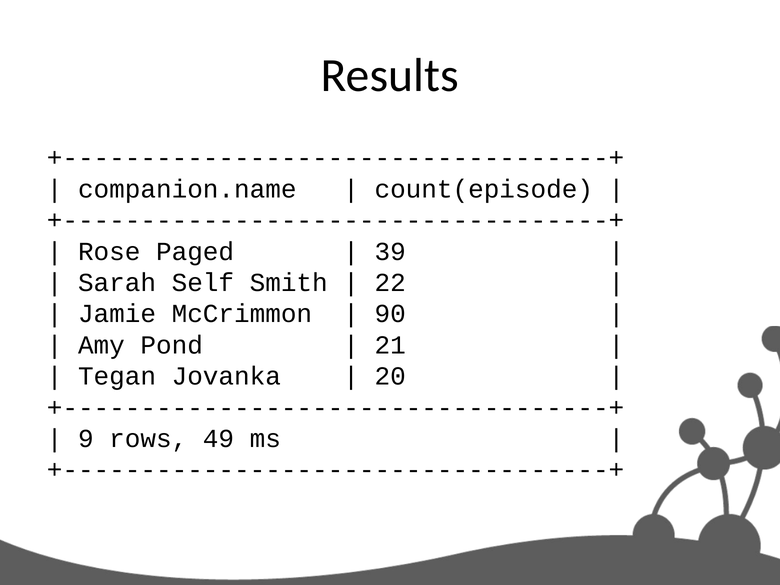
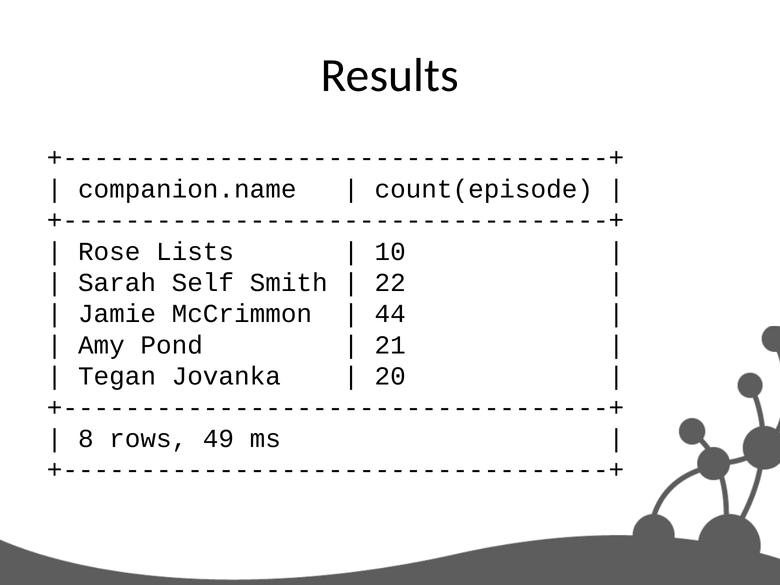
Paged: Paged -> Lists (195, 251)
39: 39 -> 10 (390, 251)
90: 90 -> 44 (390, 314)
9: 9 -> 8 (86, 439)
